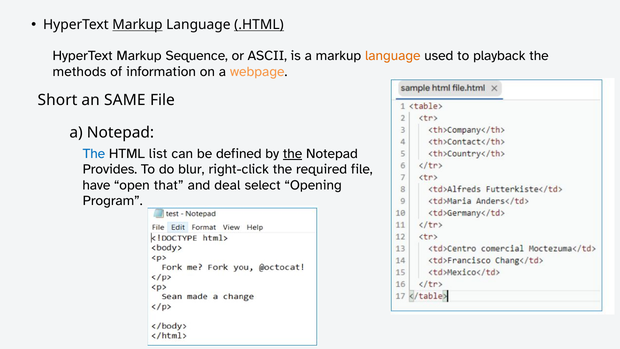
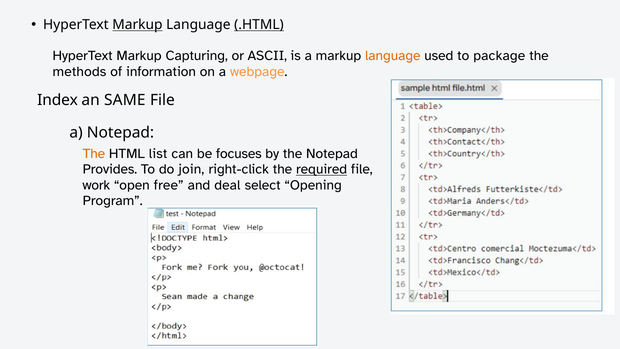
Sequence: Sequence -> Capturing (197, 56)
playback: playback -> package (499, 56)
Short: Short -> Index (58, 100)
The colour: blue -> orange (94, 154)
defined: defined -> focuses (239, 154)
the underline: present -> none (293, 154)
blur: blur -> join (191, 169)
required underline: none -> present (322, 169)
have: have -> work (96, 185)
that: that -> free (169, 185)
